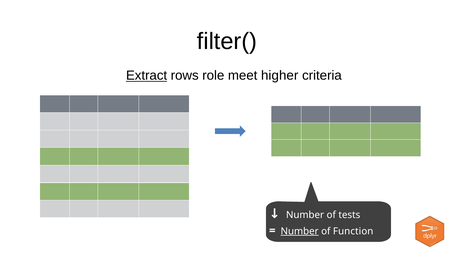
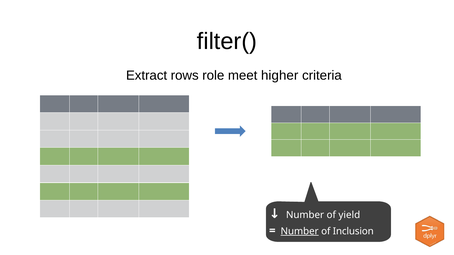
Extract underline: present -> none (147, 76)
tests: tests -> yield (349, 215)
Function: Function -> Inclusion (353, 231)
